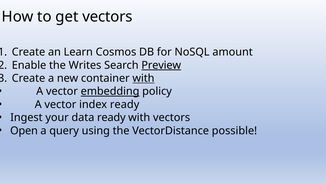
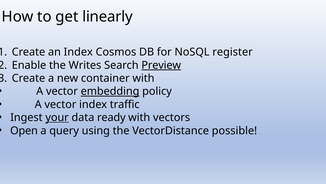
get vectors: vectors -> linearly (107, 17)
an Learn: Learn -> Index (78, 52)
amount: amount -> register (233, 52)
with underline: present -> none (143, 78)
index ready: ready -> traffic (125, 104)
your underline: none -> present (57, 117)
